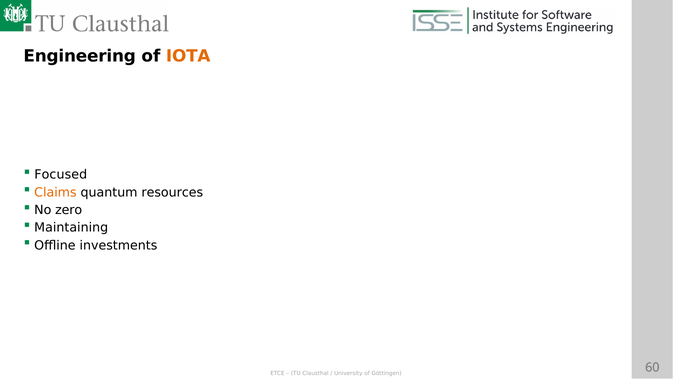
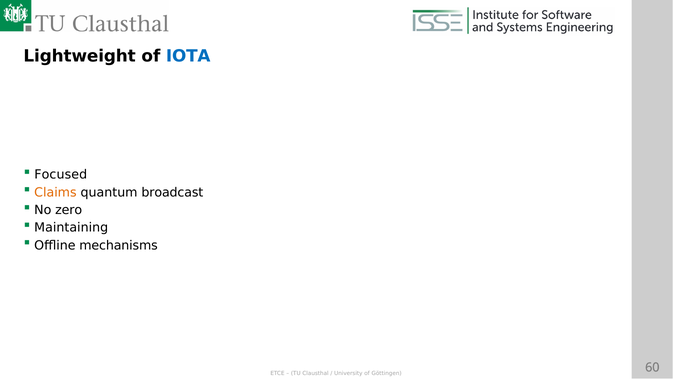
Engineering: Engineering -> Lightweight (80, 56)
IOTA colour: orange -> blue (188, 56)
resources: resources -> broadcast (172, 192)
investments: investments -> mechanisms (119, 245)
